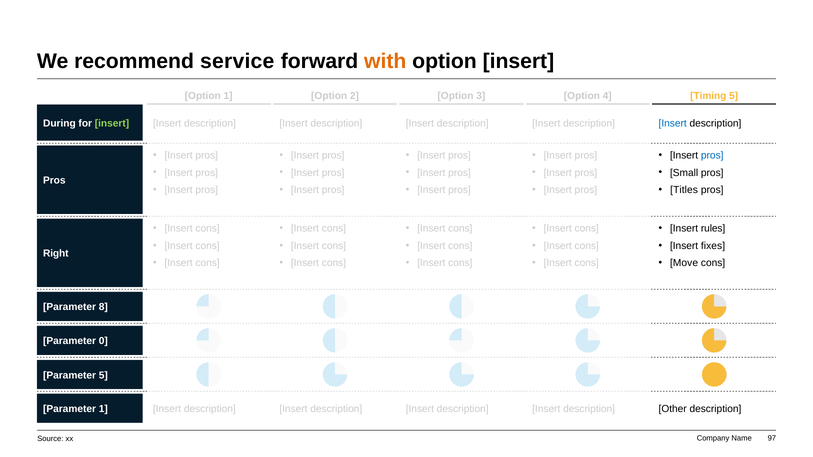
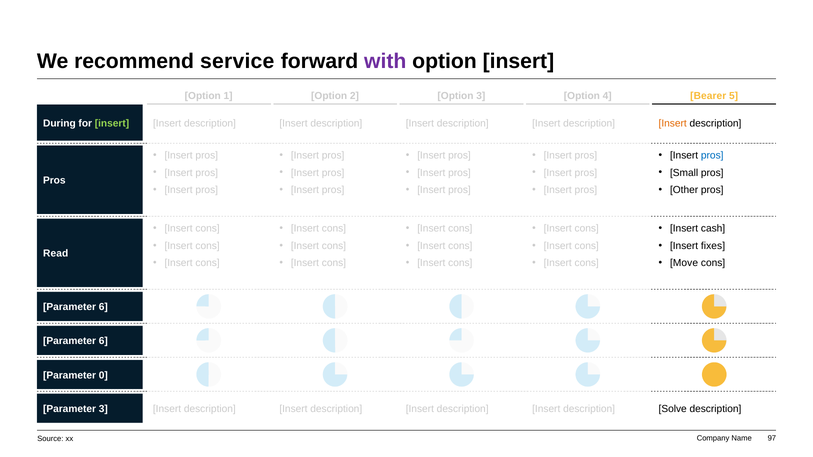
with colour: orange -> purple (385, 61)
Timing: Timing -> Bearer (708, 96)
Insert colour: blue -> orange (673, 123)
Titles: Titles -> Other (684, 190)
rules: rules -> cash (713, 229)
Right: Right -> Read (56, 254)
8: 8 -> 6 (103, 307)
0: 0 -> 6 (103, 341)
Parameter 5: 5 -> 0 (103, 375)
Other: Other -> Solve (673, 409)
Parameter 1: 1 -> 3 (103, 409)
